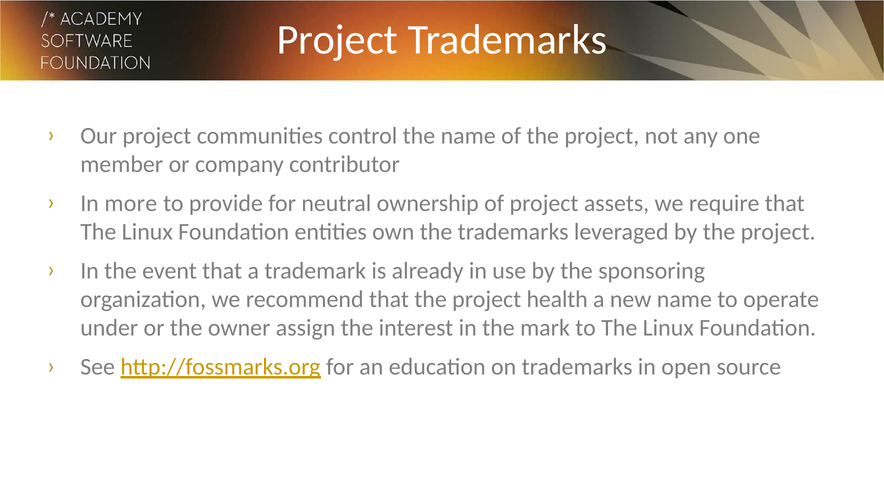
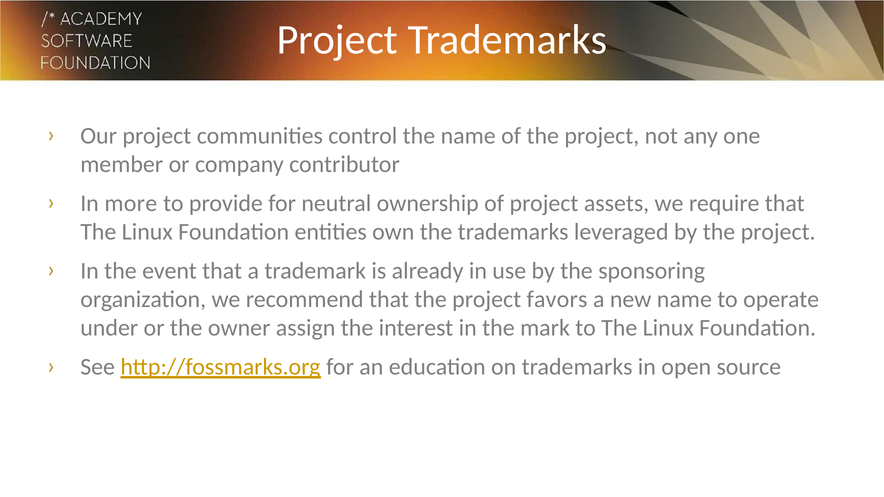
health: health -> favors (557, 300)
